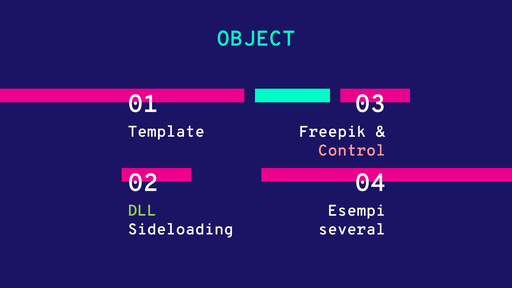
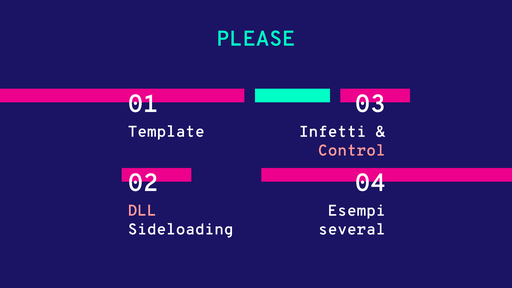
OBJECT: OBJECT -> PLEASE (256, 39)
Freepik: Freepik -> Infetti (333, 132)
DLL colour: light green -> pink (142, 211)
